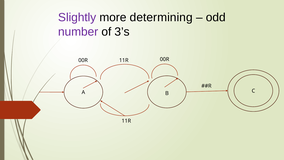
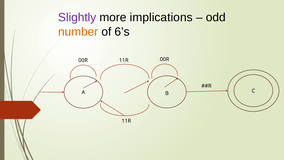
determining: determining -> implications (161, 17)
number colour: purple -> orange (78, 32)
3’s: 3’s -> 6’s (122, 32)
